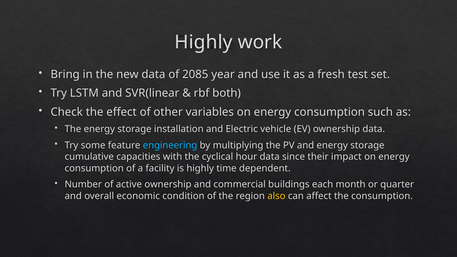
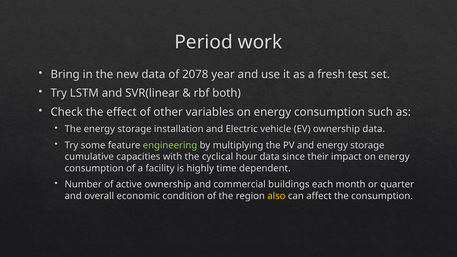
Highly: Highly -> Period (204, 42)
2085: 2085 -> 2078 (195, 74)
engineering colour: light blue -> light green (170, 145)
